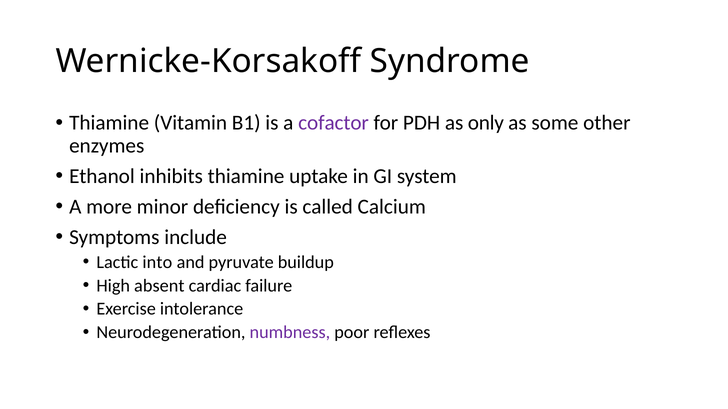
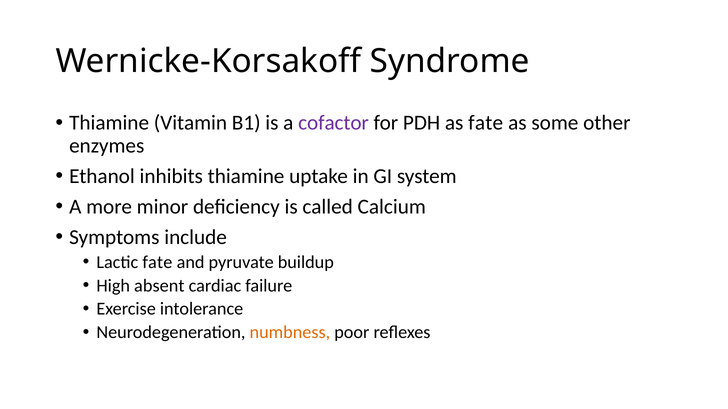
as only: only -> fate (486, 123)
Lactic into: into -> fate (157, 262)
numbness colour: purple -> orange (290, 333)
